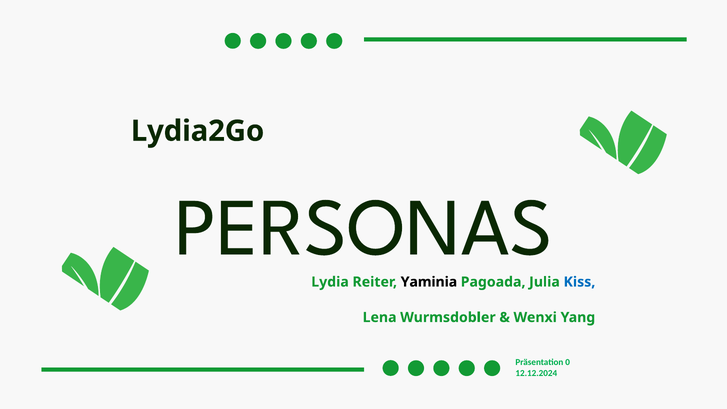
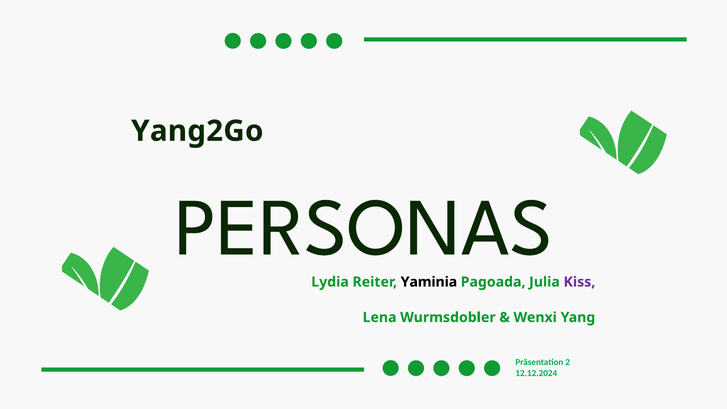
Lydia2Go: Lydia2Go -> Yang2Go (197, 131)
Kiss colour: blue -> purple (579, 282)
0: 0 -> 2 (568, 362)
